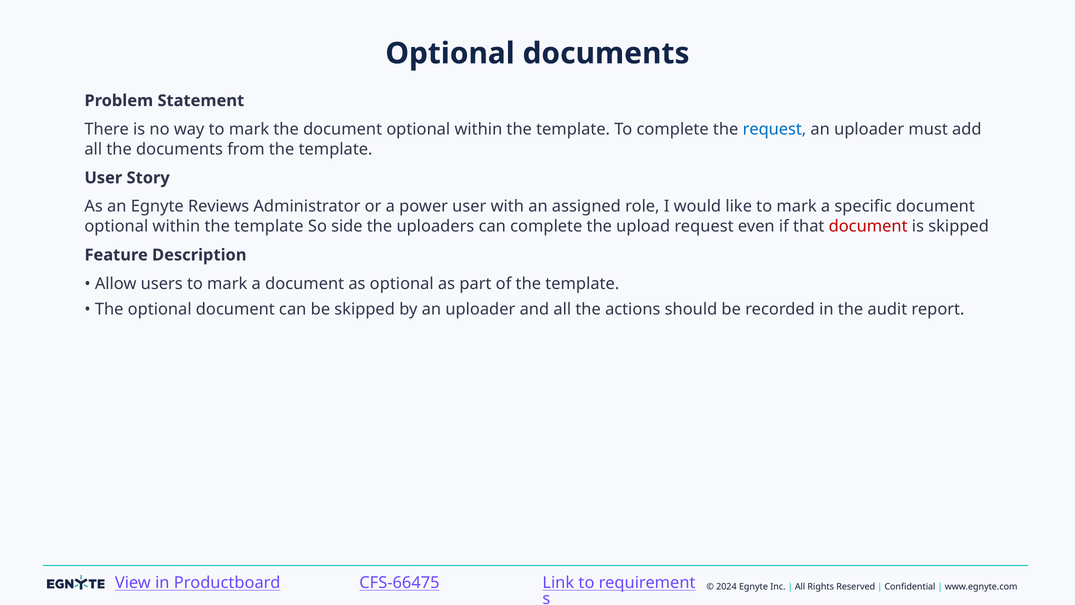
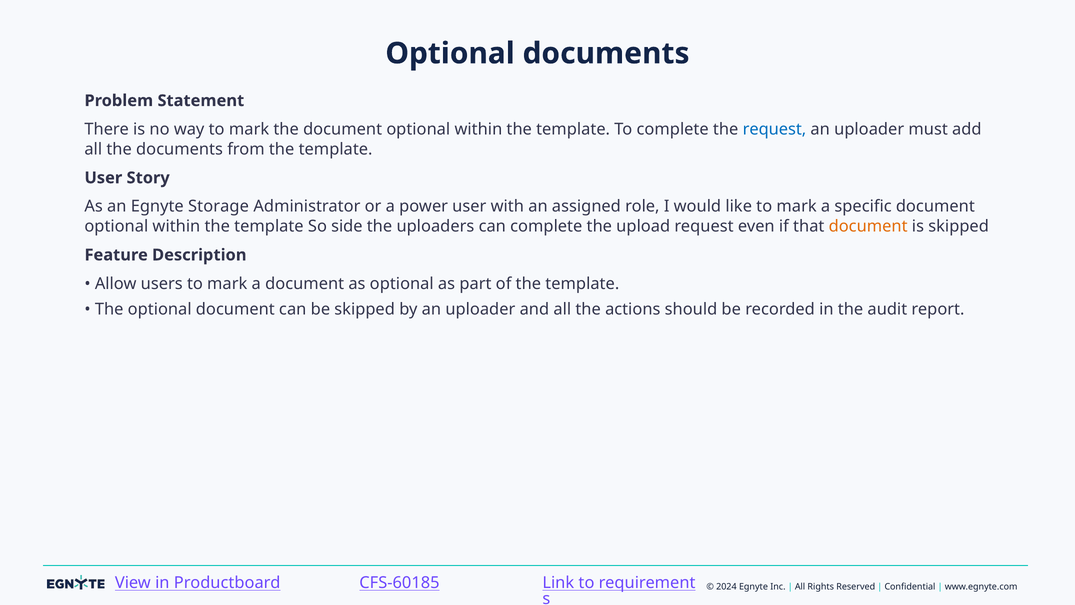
Reviews: Reviews -> Storage (219, 206)
document colour: red -> orange (868, 226)
CFS-66475: CFS-66475 -> CFS-60185 (399, 582)
